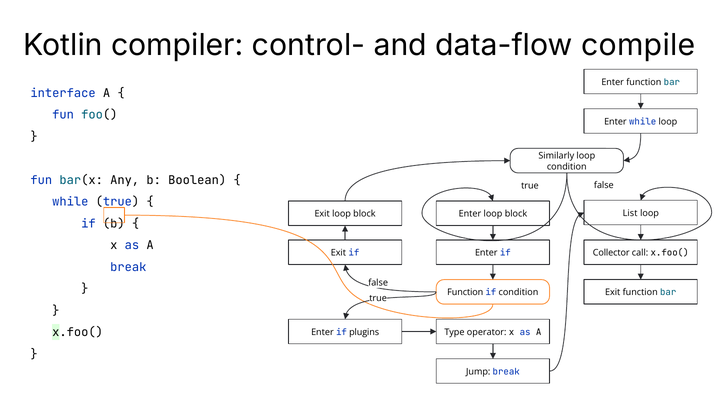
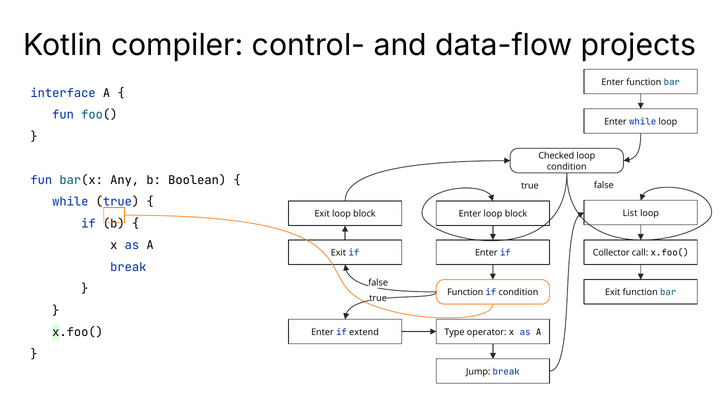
compile: compile -> projects (638, 45)
Similarly: Similarly -> Checked (556, 156)
plugins: plugins -> extend (364, 332)
